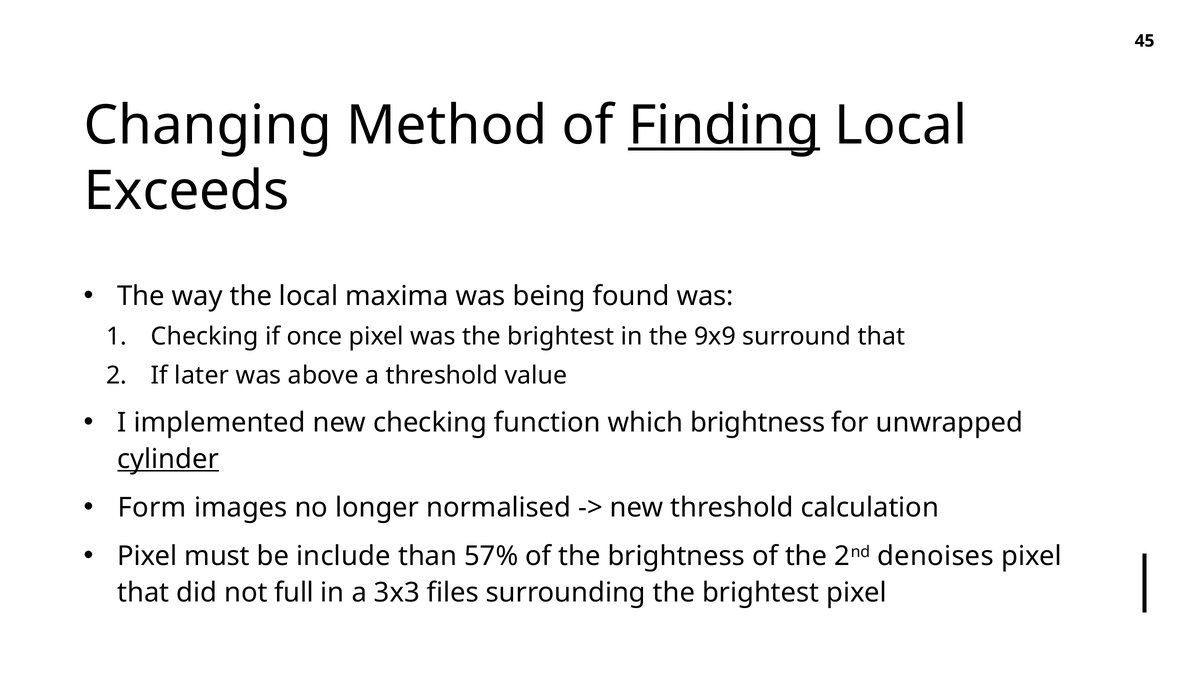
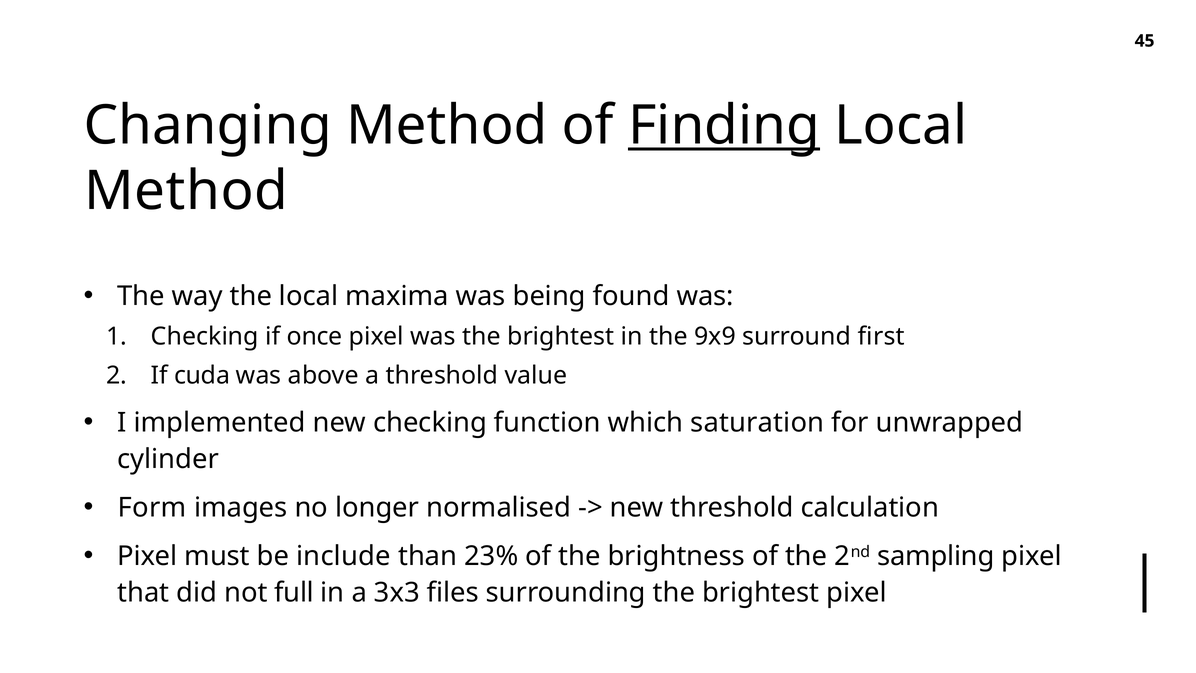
Exceeds: Exceeds -> Method (186, 191)
surround that: that -> first (881, 336)
later: later -> cuda (202, 375)
which brightness: brightness -> saturation (757, 423)
cylinder underline: present -> none (168, 459)
57%: 57% -> 23% (491, 556)
denoises: denoises -> sampling (936, 556)
